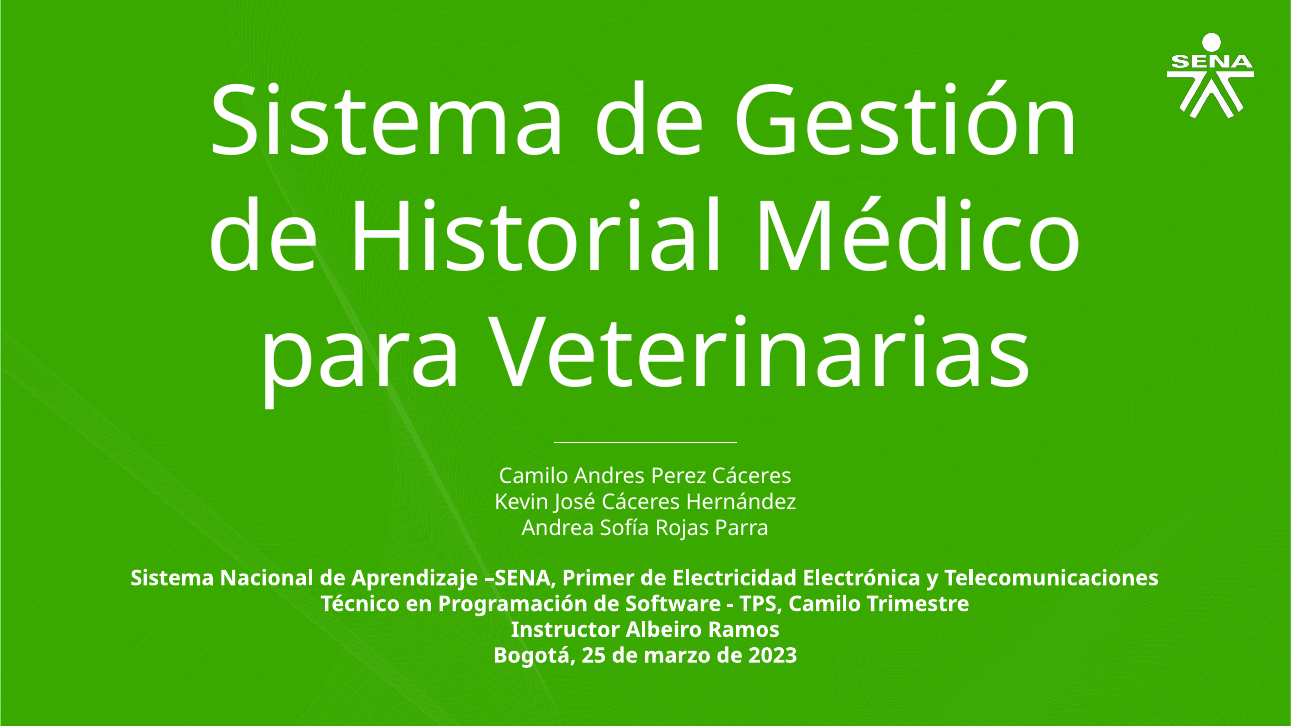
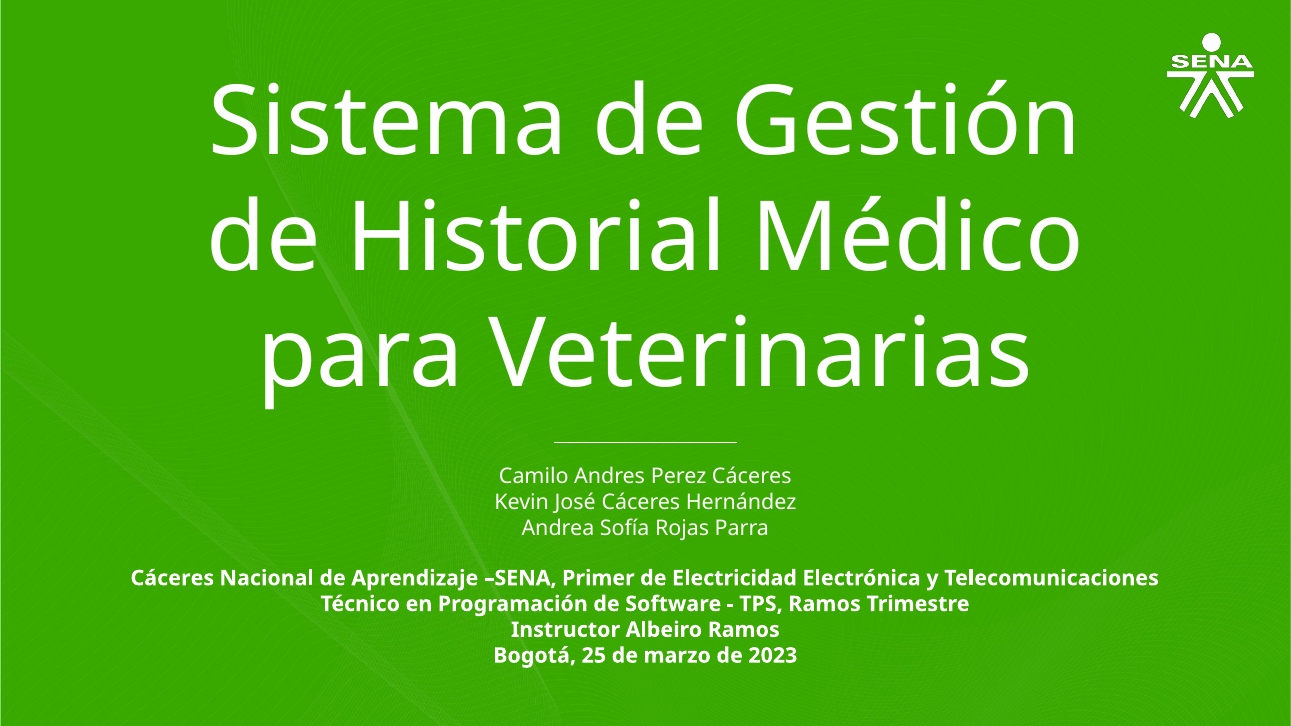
Sistema: Sistema -> Cáceres (172, 578)
TPS Camilo: Camilo -> Ramos (825, 604)
